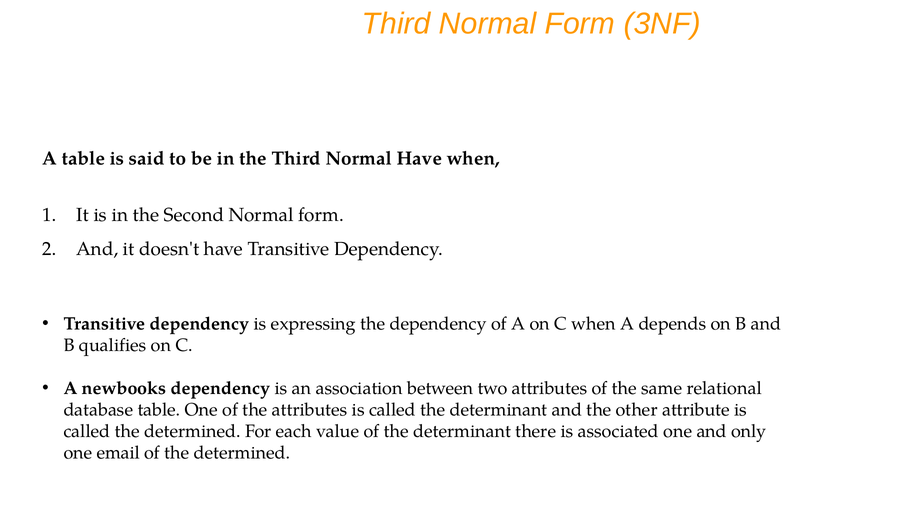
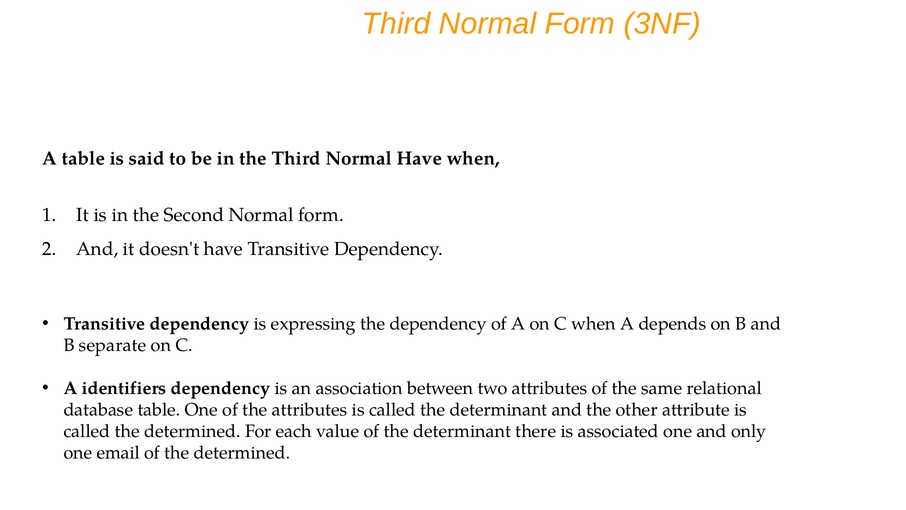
qualifies: qualifies -> separate (113, 345)
newbooks: newbooks -> identifiers (124, 388)
